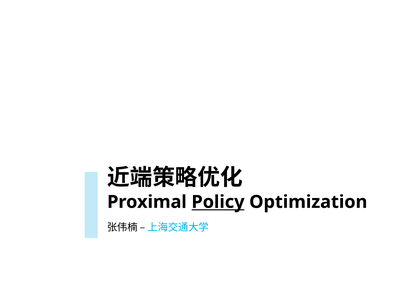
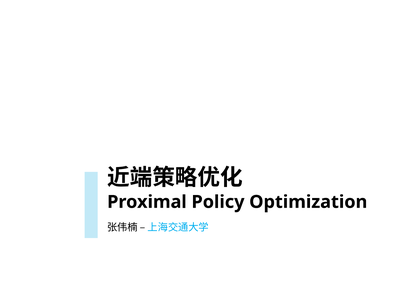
Policy underline: present -> none (218, 202)
